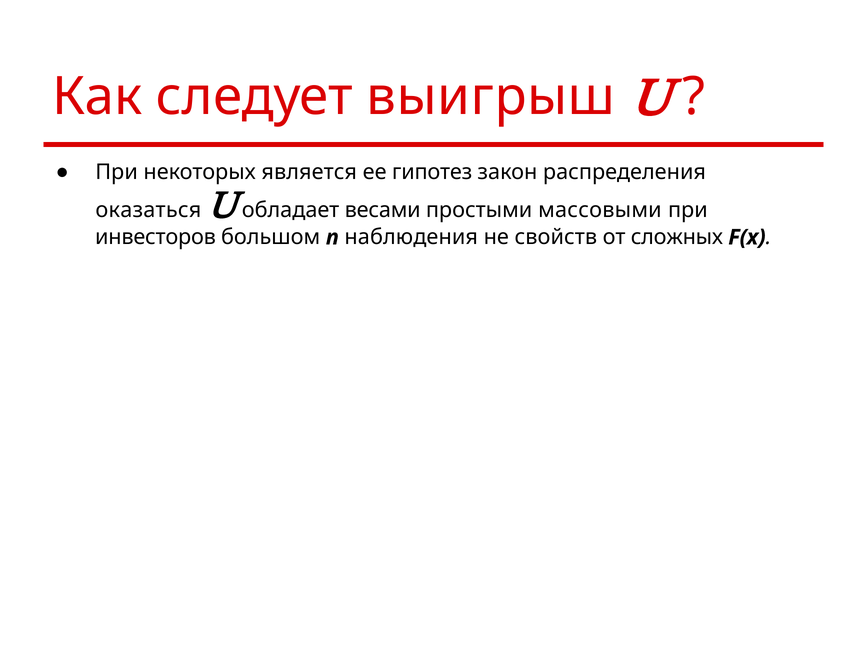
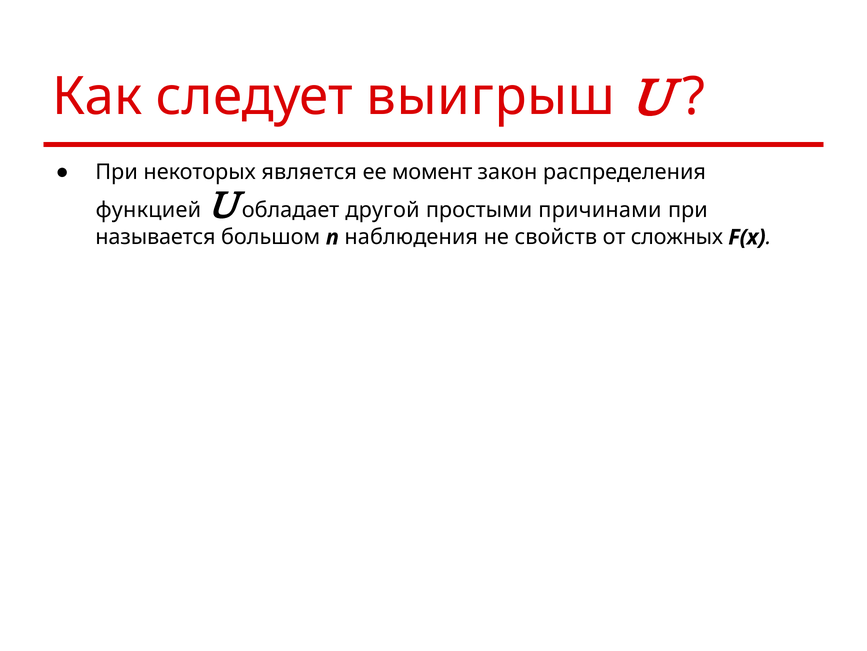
гипотез: гипотез -> момент (432, 172)
оказаться: оказаться -> функцией (148, 210)
весами: весами -> другой (382, 210)
массовыми: массовыми -> причинами (600, 210)
инвесторов: инвесторов -> называется (155, 237)
